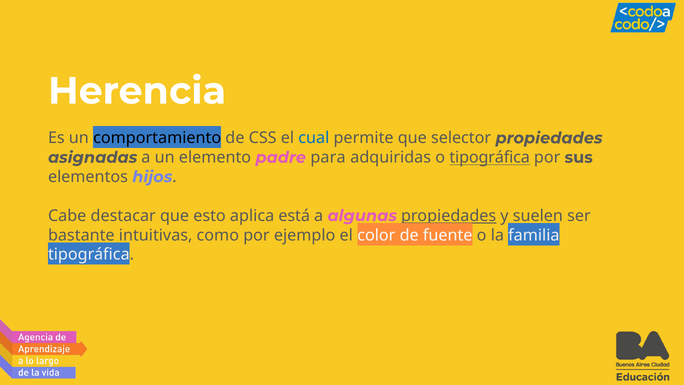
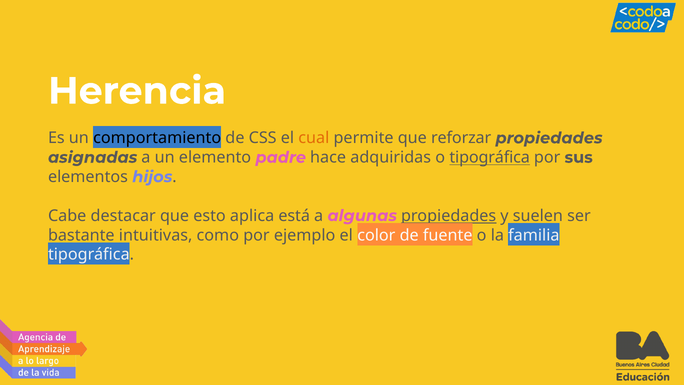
cual colour: blue -> orange (314, 138)
selector: selector -> reforzar (461, 138)
para: para -> hace (328, 157)
